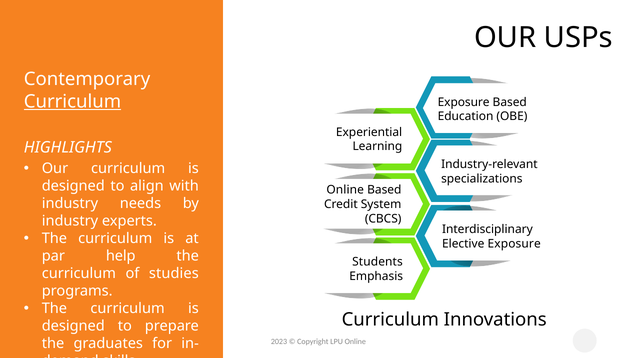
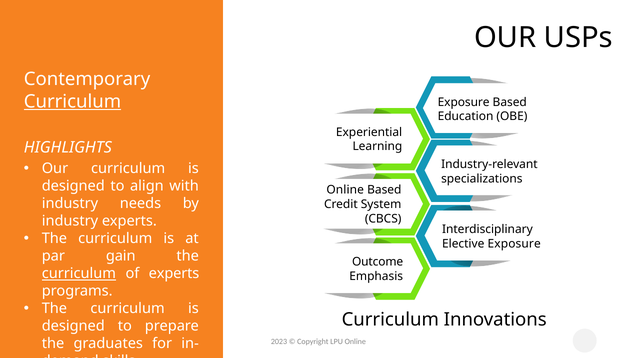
help: help -> gain (121, 256)
Students: Students -> Outcome (378, 262)
curriculum underline: none -> present (79, 274)
of studies: studies -> experts (174, 274)
